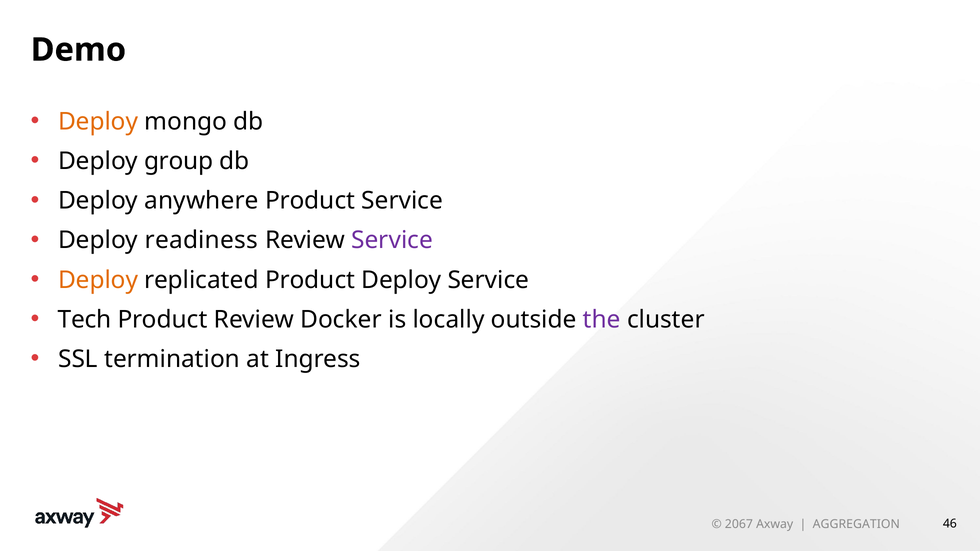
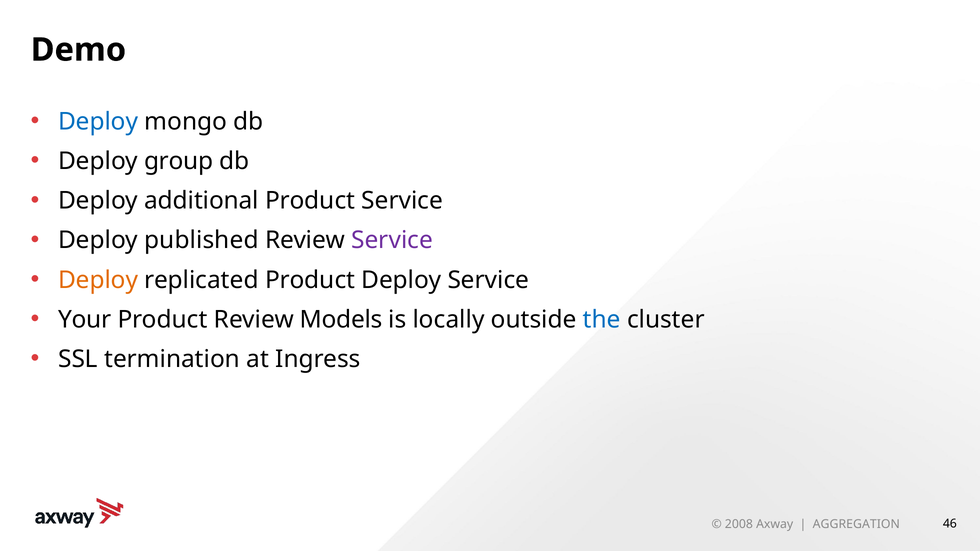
Deploy colour: orange -> blue (98, 122)
anywhere: anywhere -> additional (202, 201)
readiness: readiness -> published (201, 241)
Tech: Tech -> Your (85, 320)
Docker: Docker -> Models (341, 320)
the colour: purple -> blue (602, 320)
2067: 2067 -> 2008 (739, 525)
